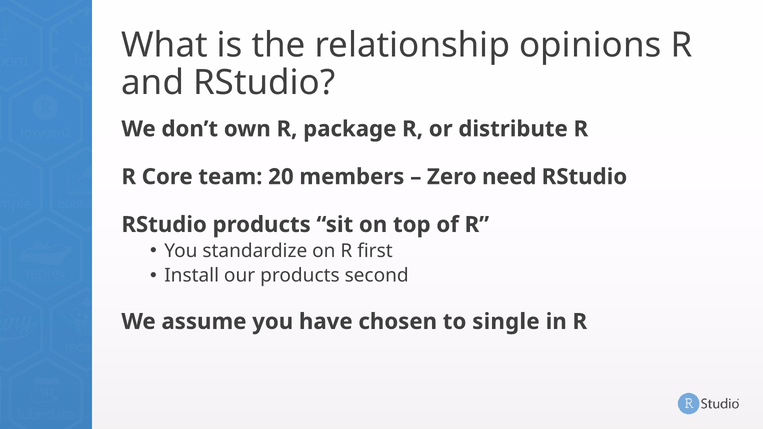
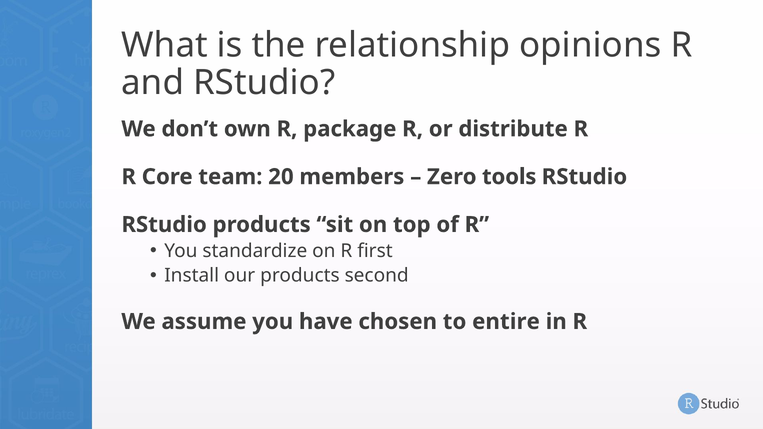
need: need -> tools (509, 177)
single: single -> entire (506, 322)
